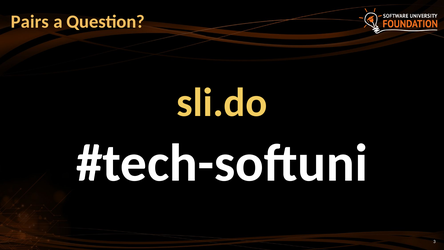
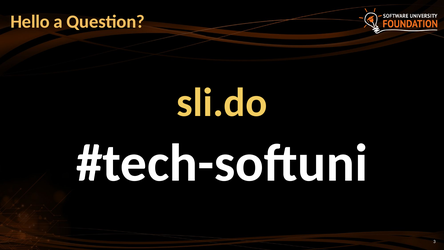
Pairs: Pairs -> Hello (30, 22)
